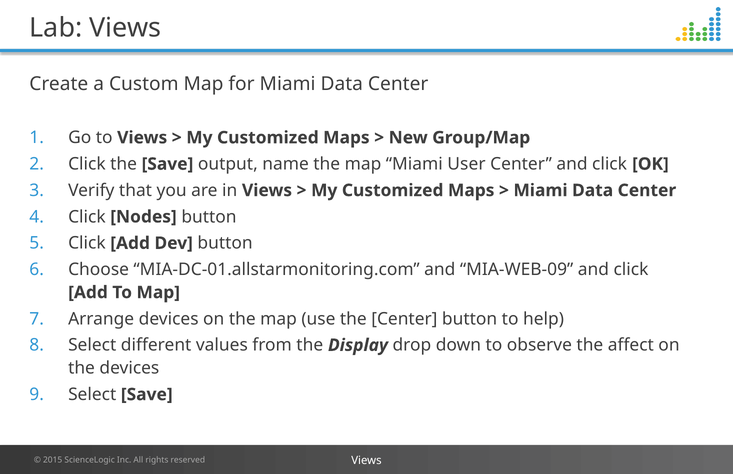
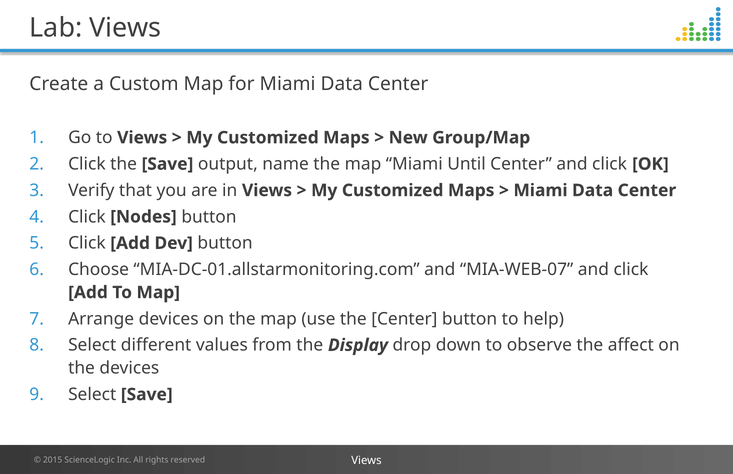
User: User -> Until (467, 164)
MIA-WEB-09: MIA-WEB-09 -> MIA-WEB-07 (517, 270)
